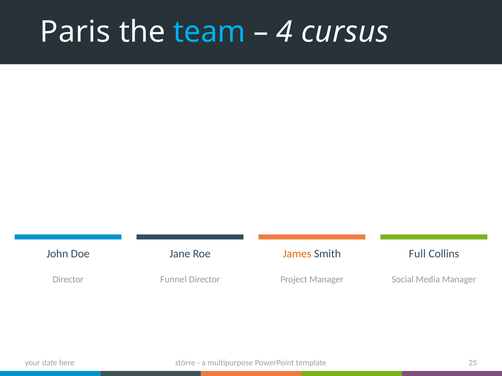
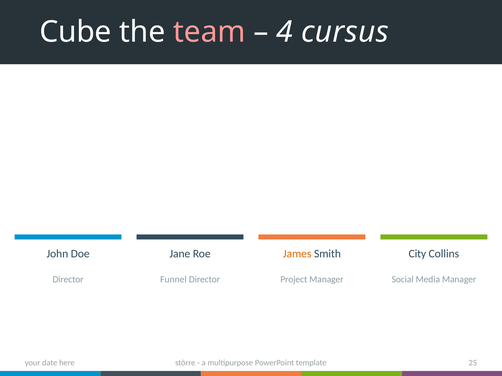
Paris: Paris -> Cube (76, 32)
team colour: light blue -> pink (209, 32)
Full: Full -> City (417, 254)
